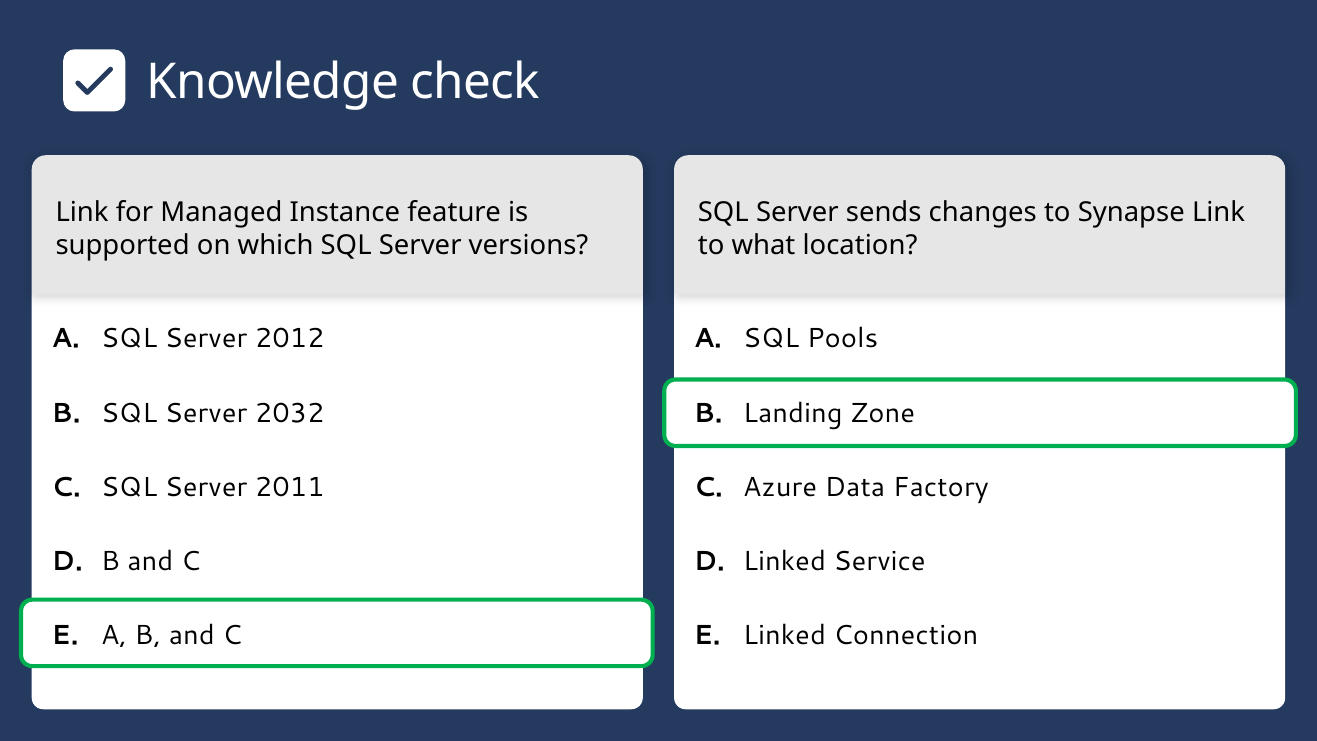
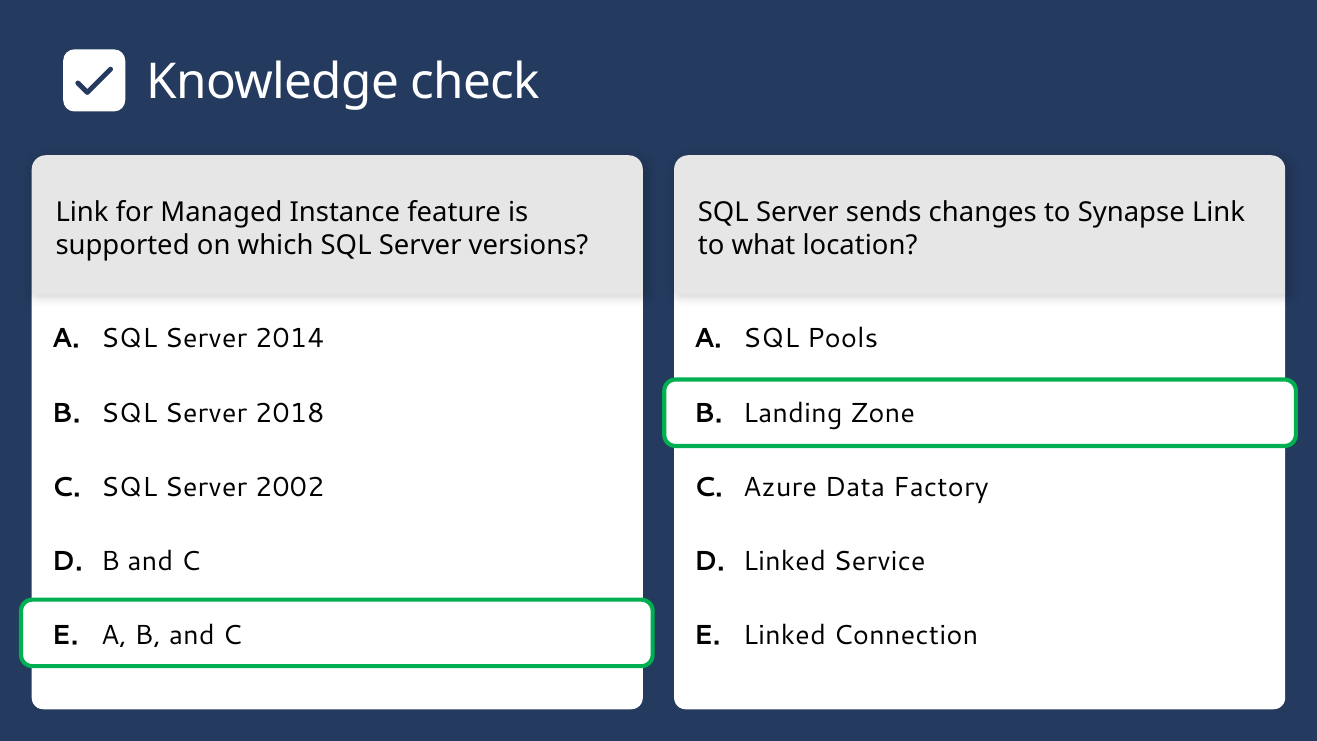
2012: 2012 -> 2014 (290, 339)
2032: 2032 -> 2018 (290, 413)
2011: 2011 -> 2002 (290, 487)
